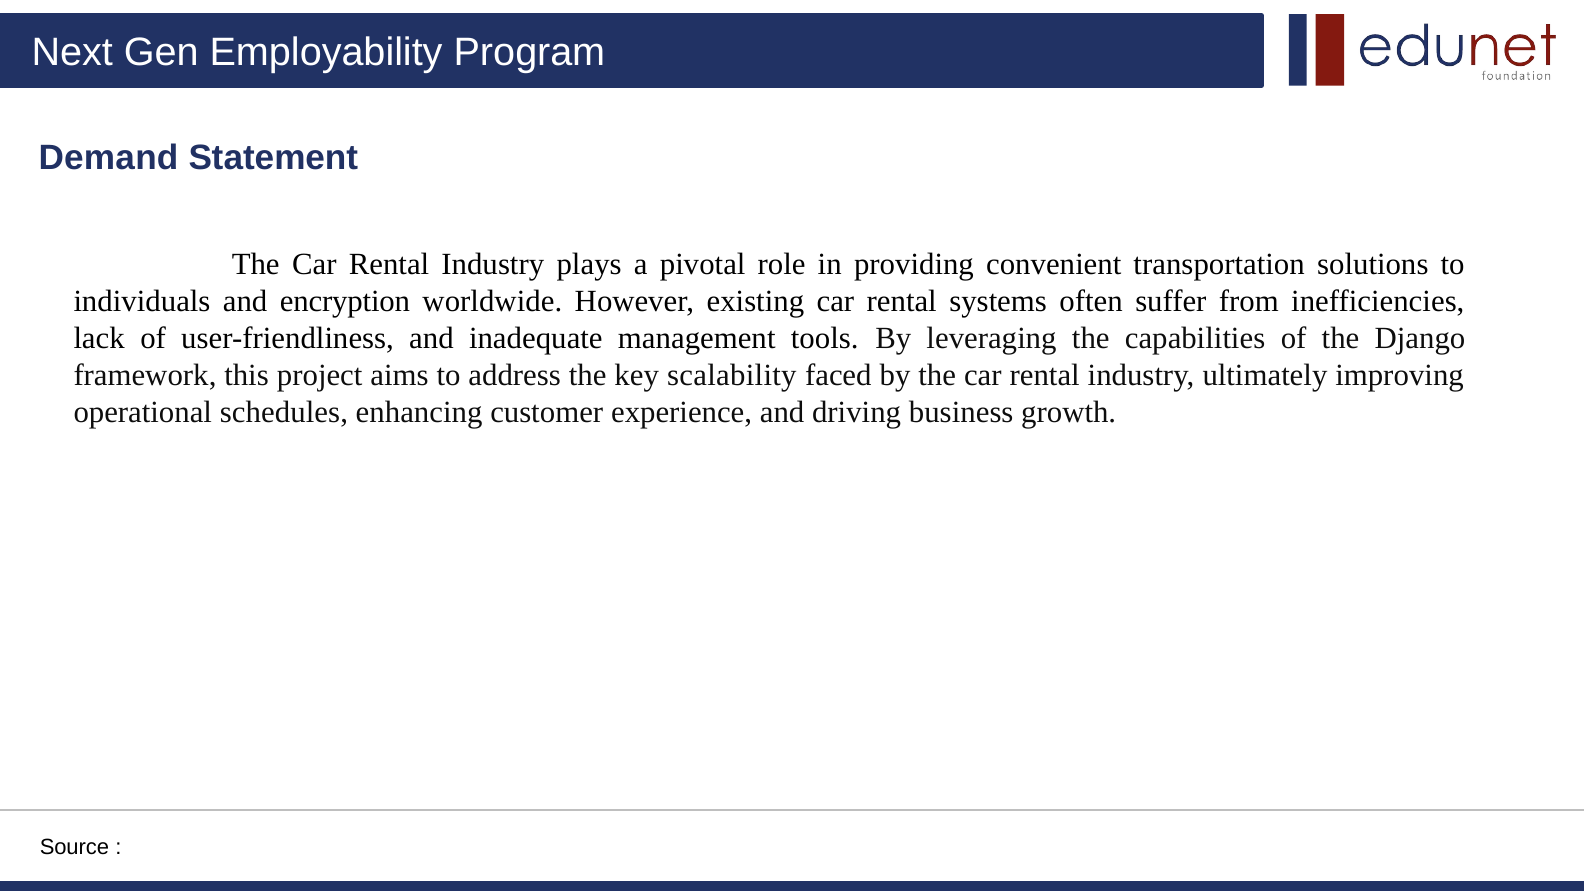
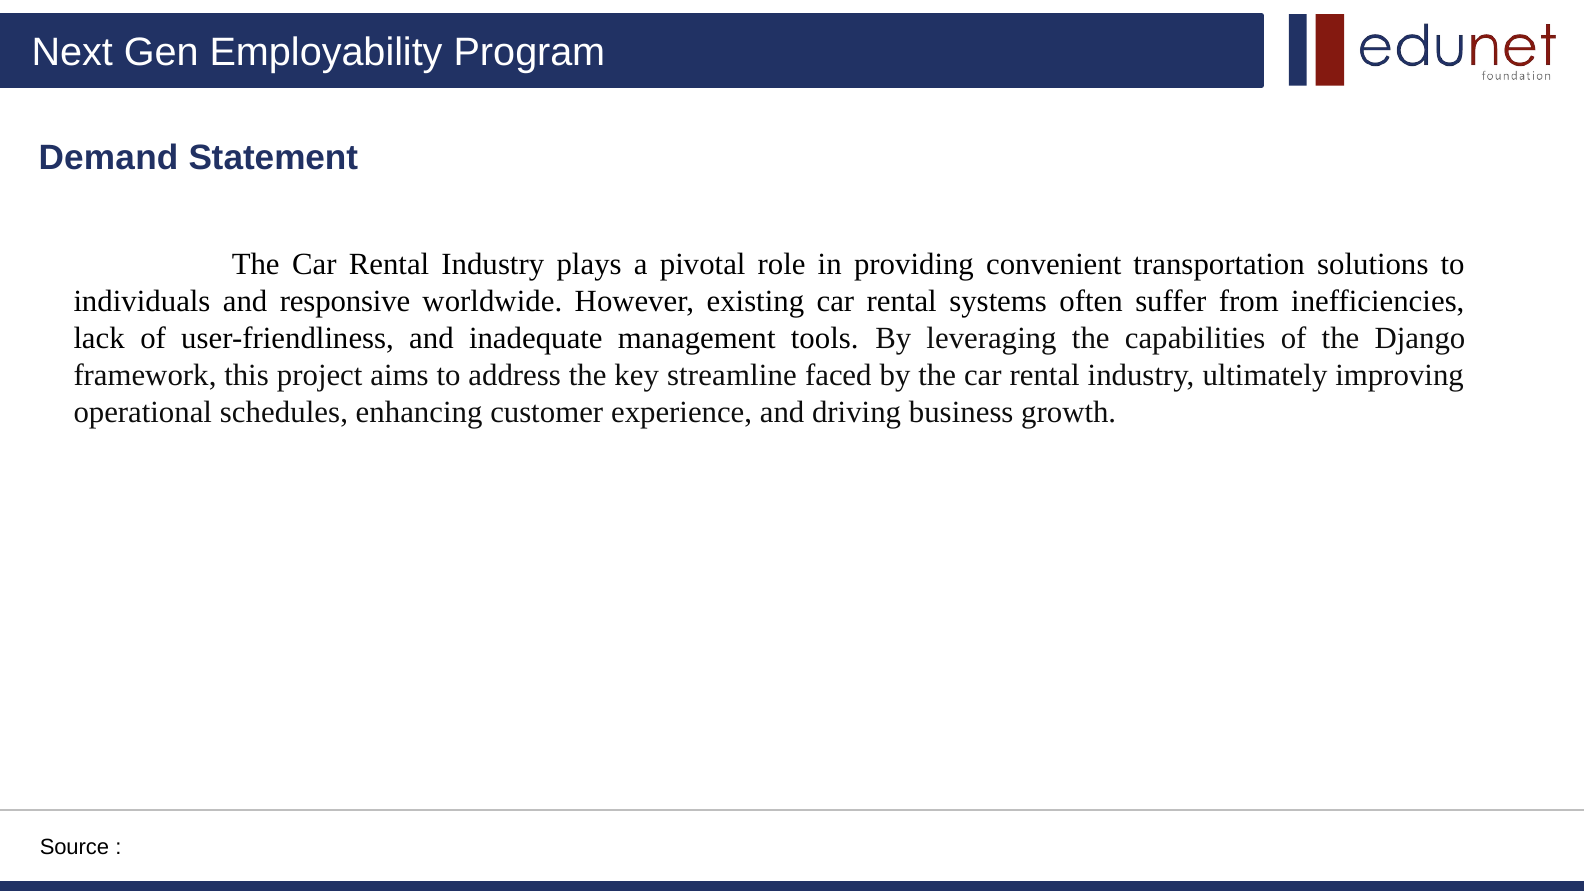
encryption: encryption -> responsive (345, 302)
scalability: scalability -> streamline (732, 376)
